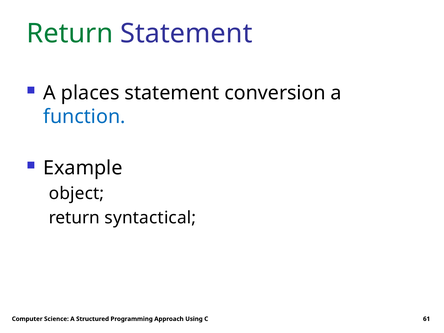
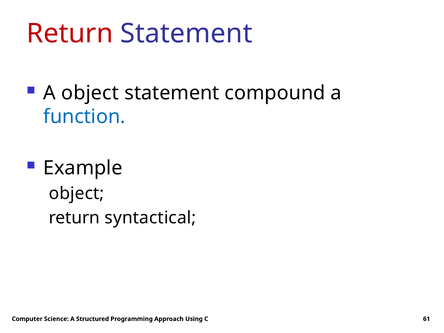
Return colour: green -> red (70, 34)
A places: places -> object (90, 93)
conversion: conversion -> compound (275, 93)
